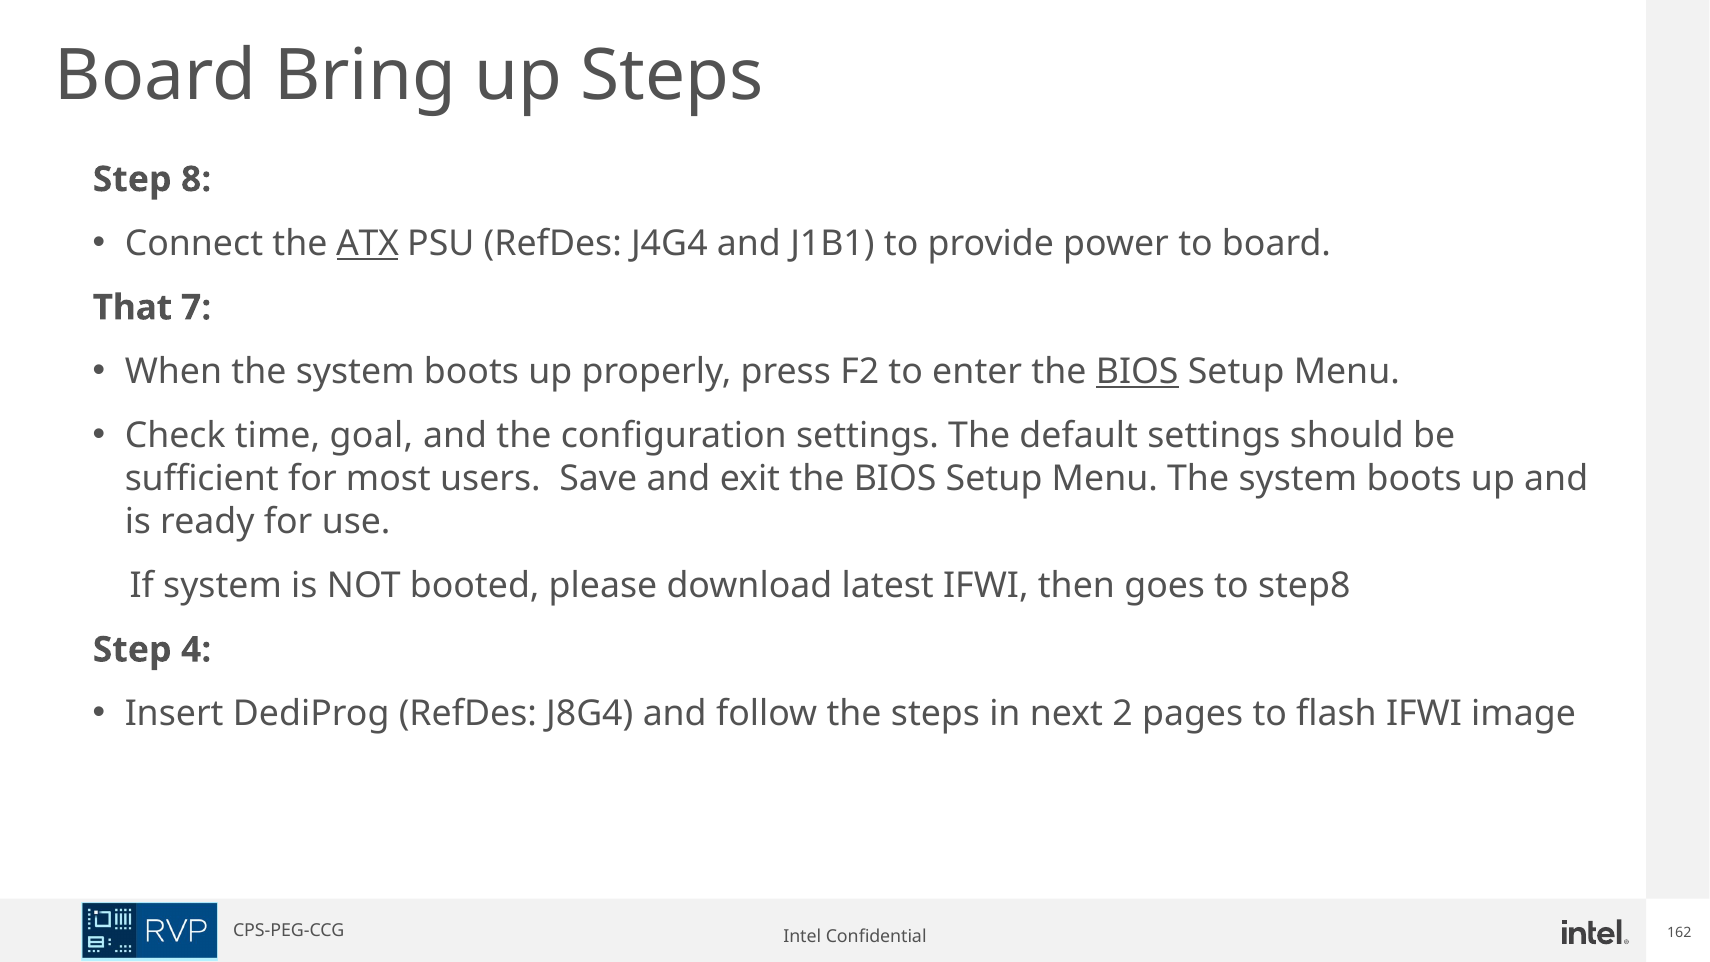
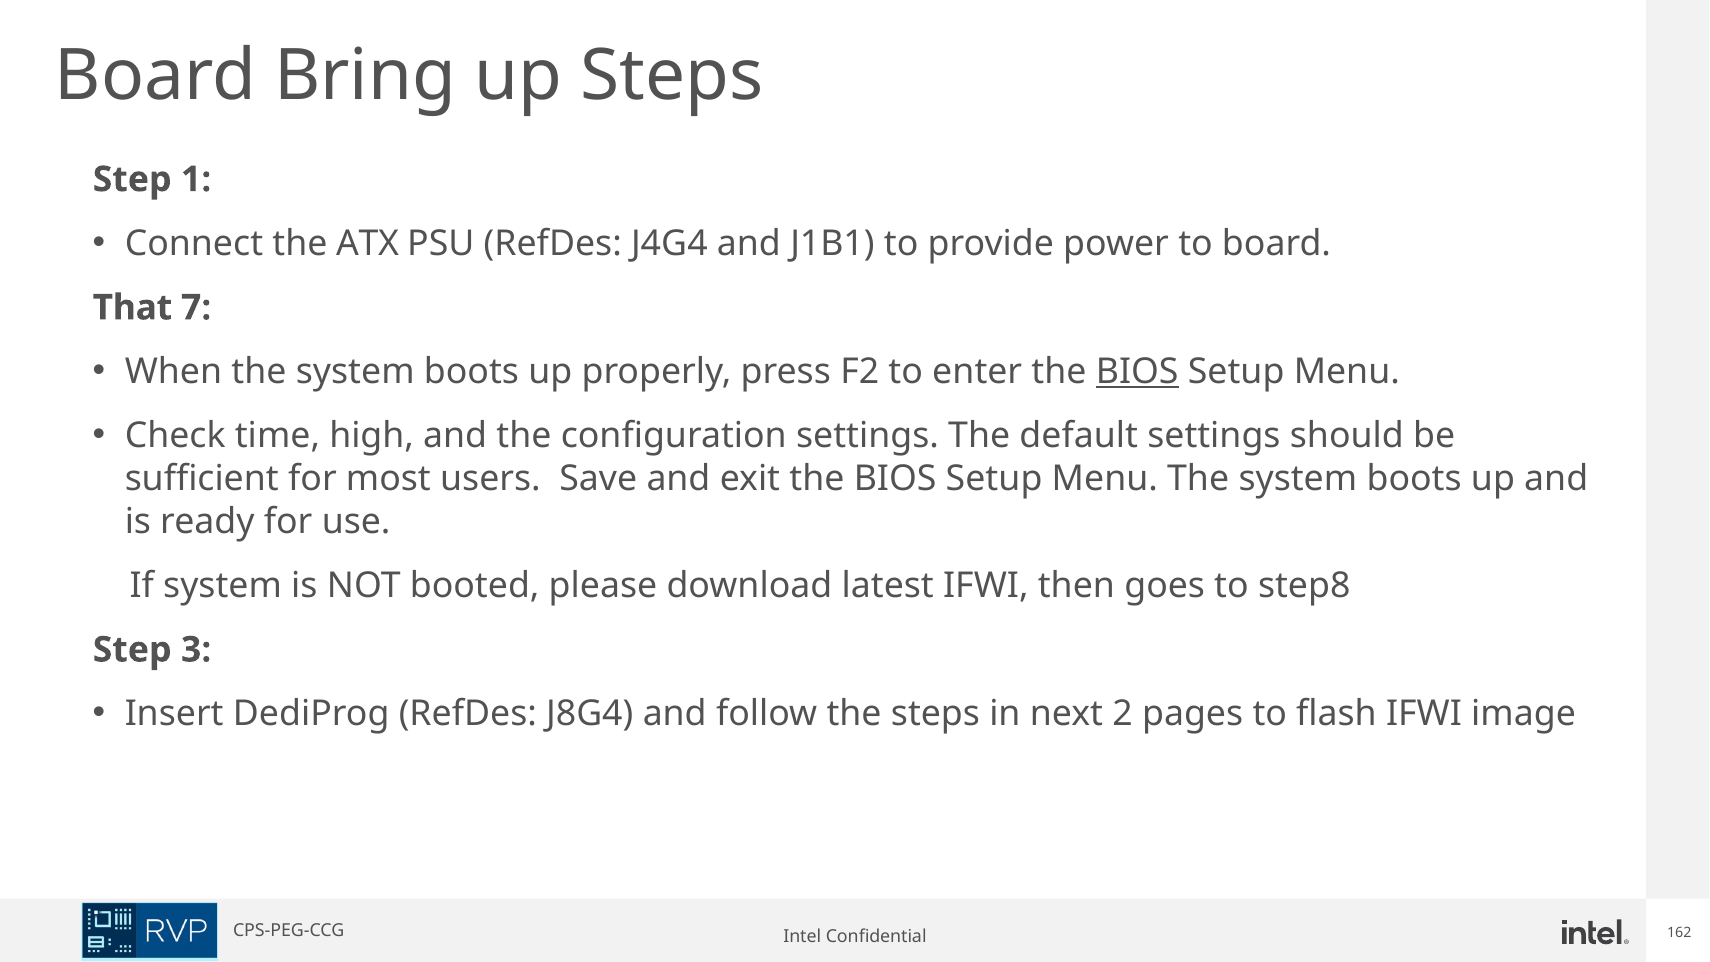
8: 8 -> 1 (196, 179)
ATX underline: present -> none (368, 244)
goal: goal -> high (372, 436)
4: 4 -> 3 (196, 650)
